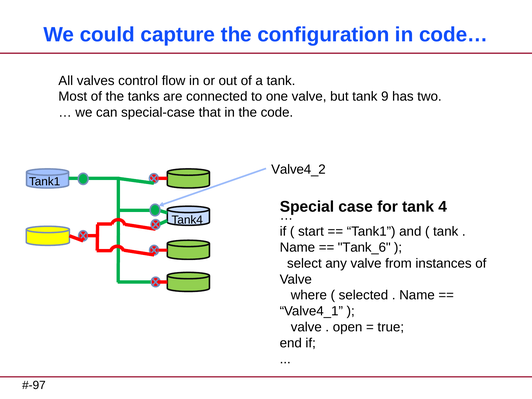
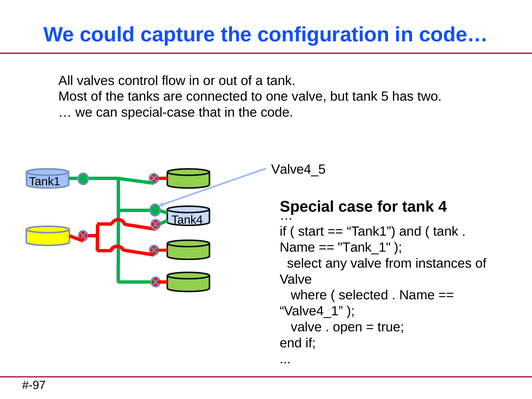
9: 9 -> 5 (385, 97)
Valve4_2: Valve4_2 -> Valve4_5 (298, 169)
Tank_6: Tank_6 -> Tank_1 (364, 247)
